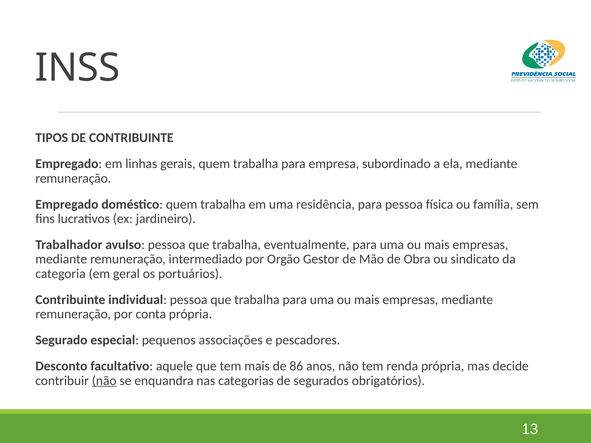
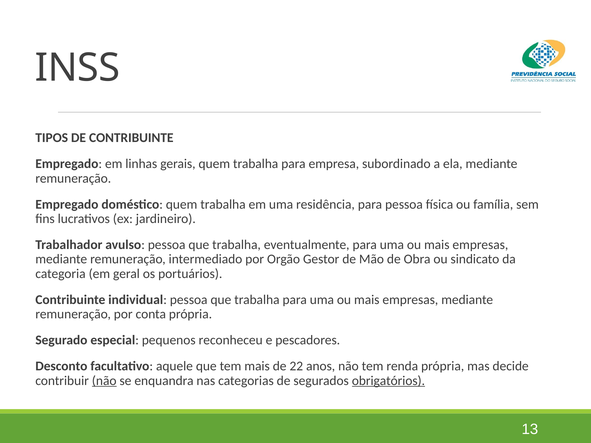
associações: associações -> reconheceu (231, 340)
86: 86 -> 22 (296, 366)
obrigatórios underline: none -> present (388, 381)
